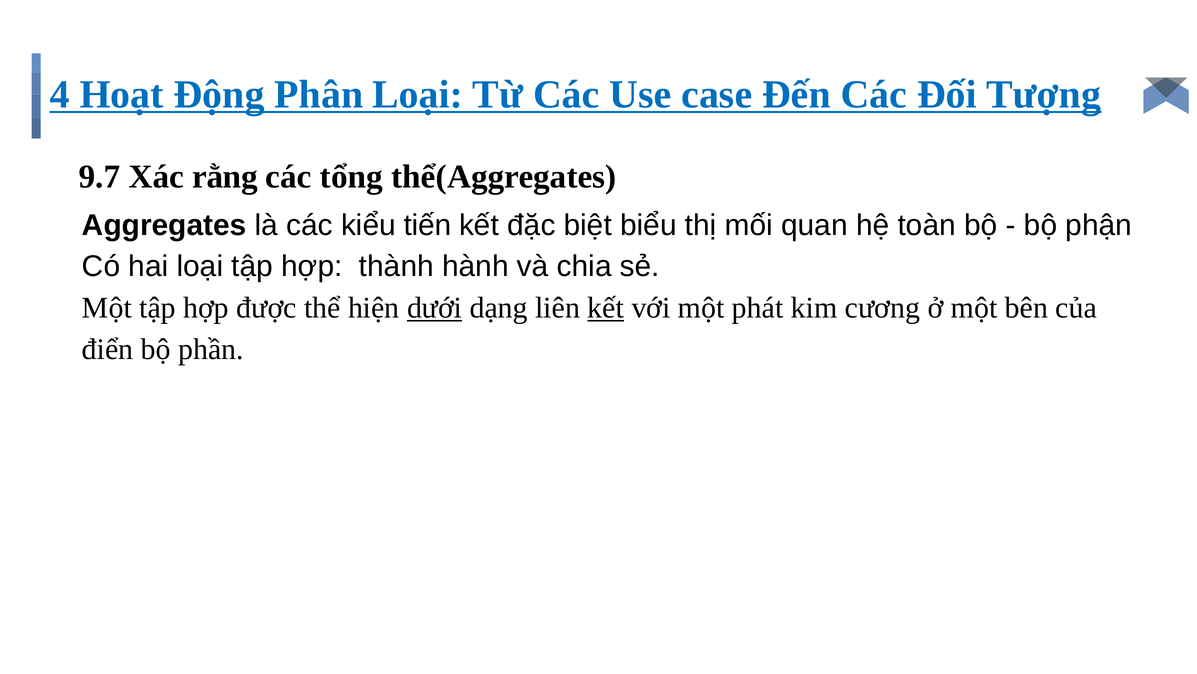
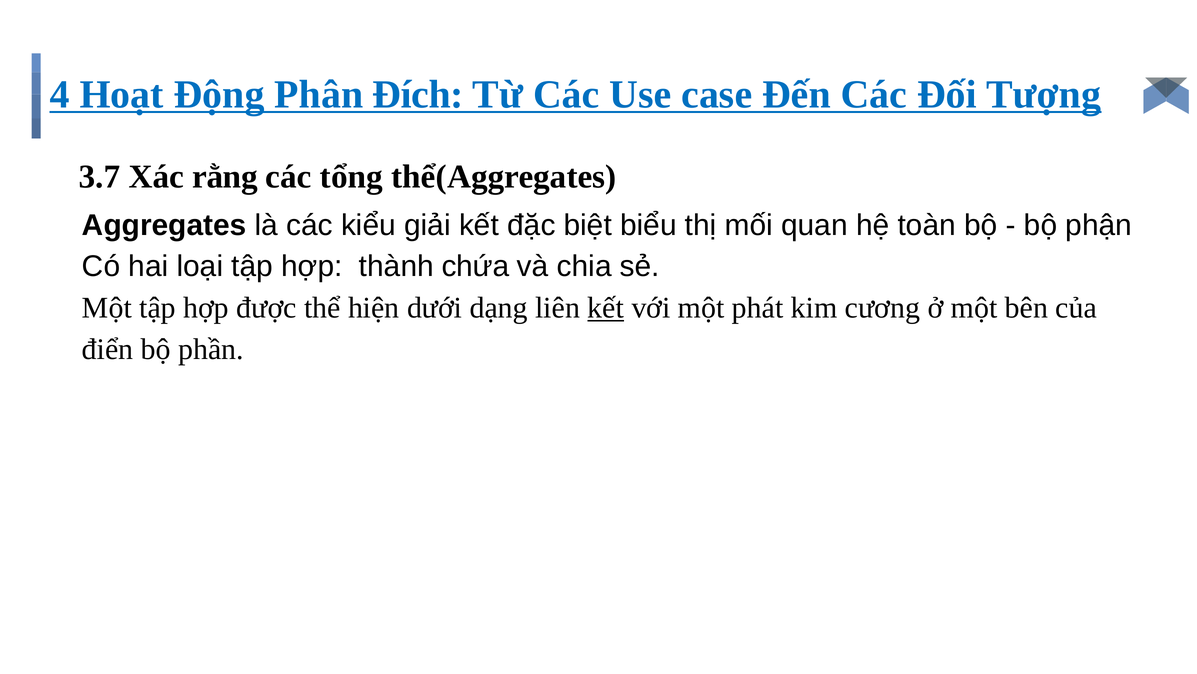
Phân Loại: Loại -> Đích (418, 94)
9.7: 9.7 -> 3.7 (100, 176)
tiến: tiến -> giải (427, 225)
hành: hành -> chứa (476, 266)
dưới underline: present -> none (435, 308)
